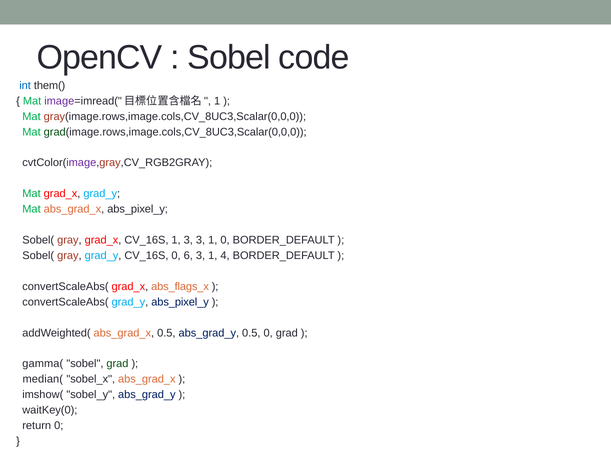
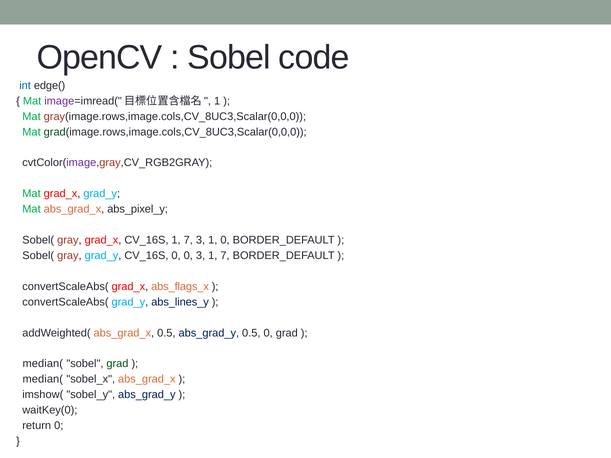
them(: them( -> edge( (50, 86)
CV_16S 1 3: 3 -> 7 (188, 240)
0 6: 6 -> 0 (188, 256)
3 1 4: 4 -> 7 (225, 256)
grad_y abs_pixel_y: abs_pixel_y -> abs_lines_y (180, 302)
gamma(: gamma( -> median( (43, 364)
